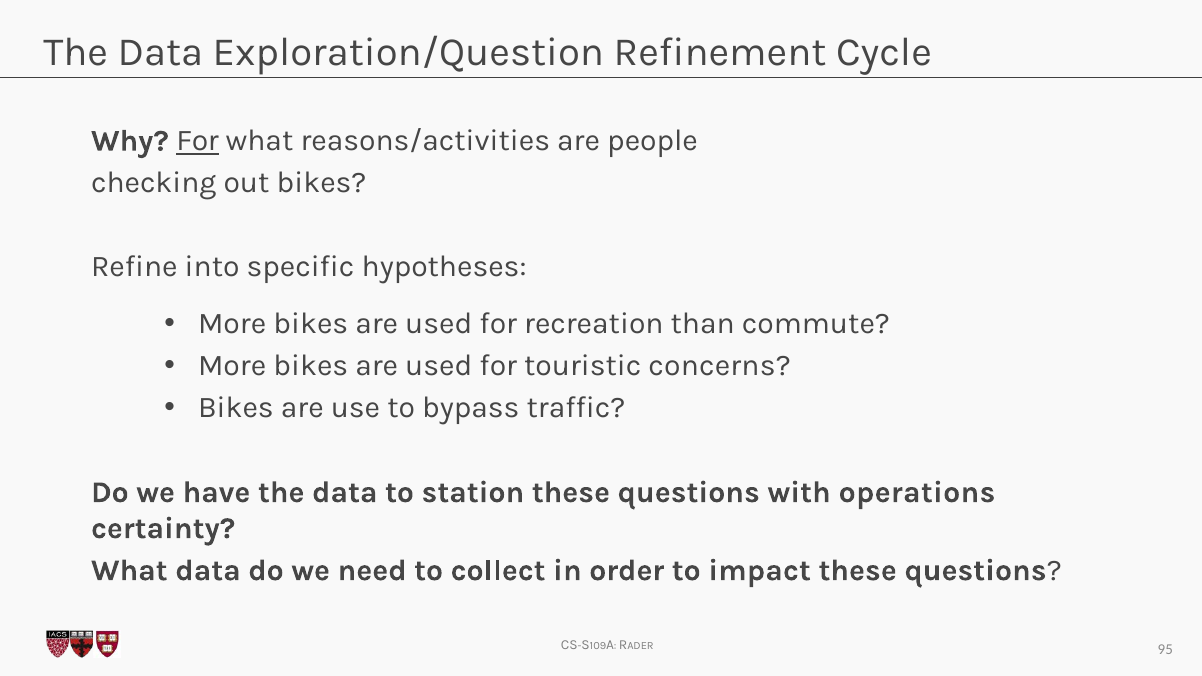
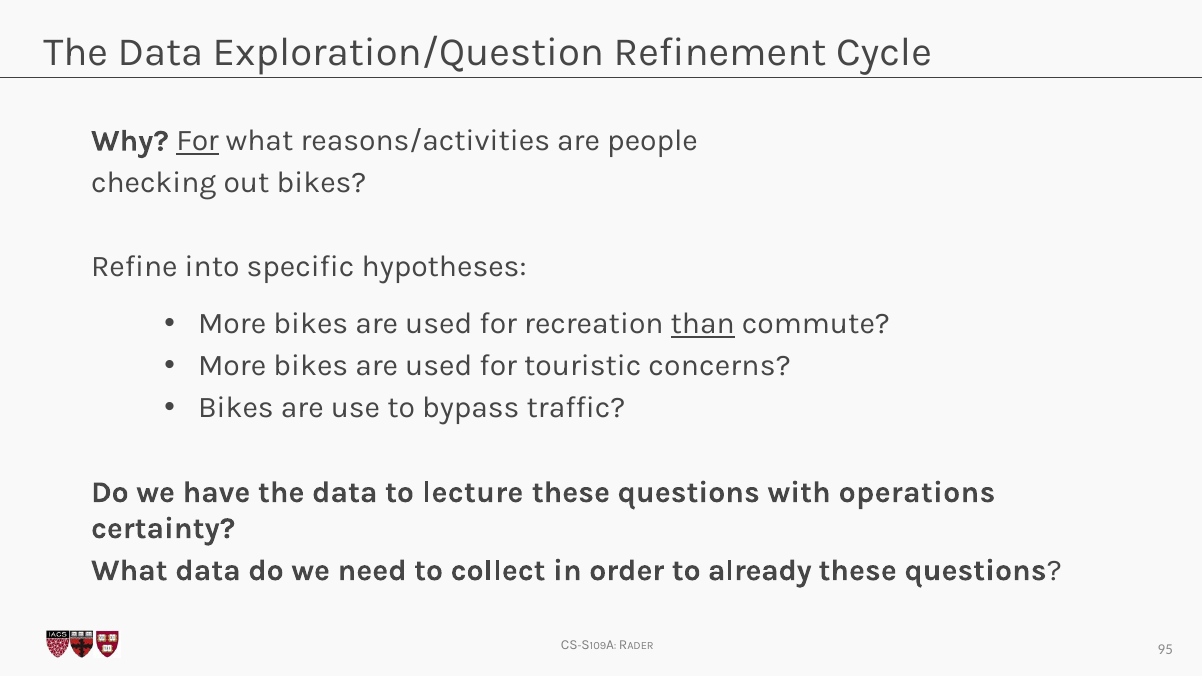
than underline: none -> present (703, 324)
station: station -> lecture (473, 492)
impact: impact -> already (760, 570)
